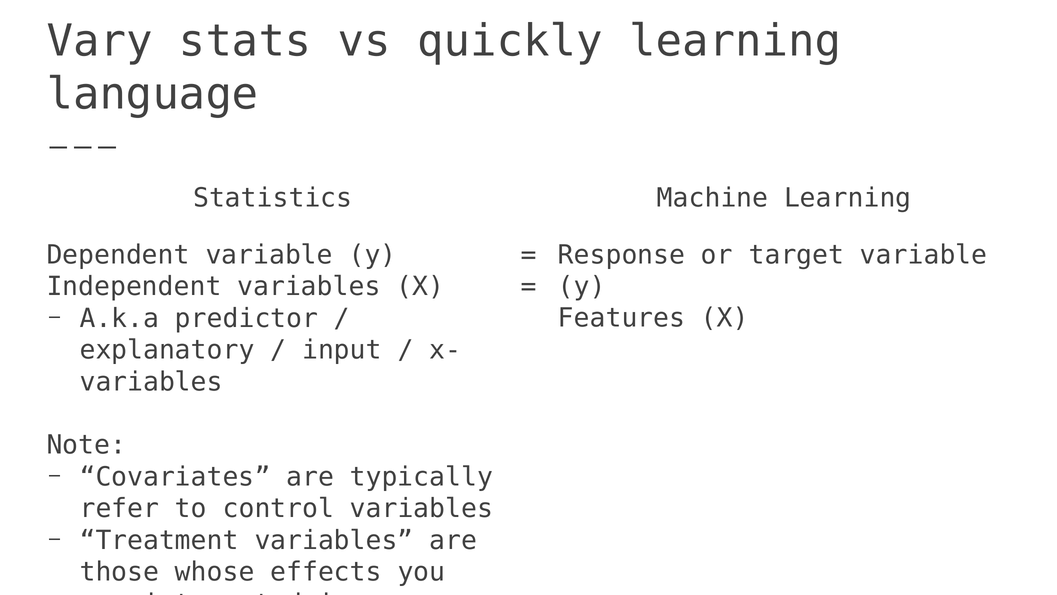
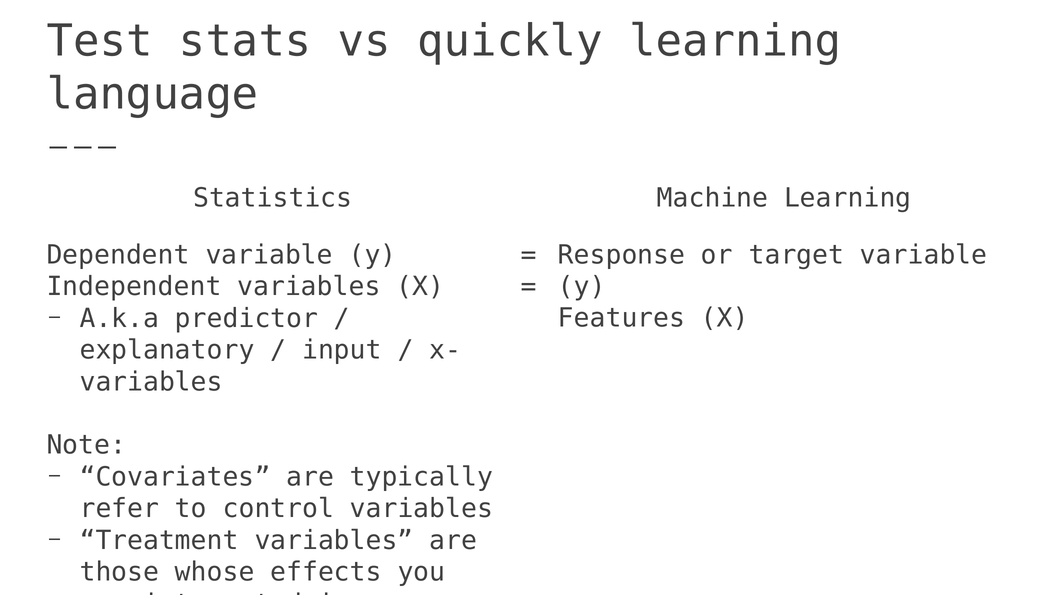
Vary: Vary -> Test (100, 41)
